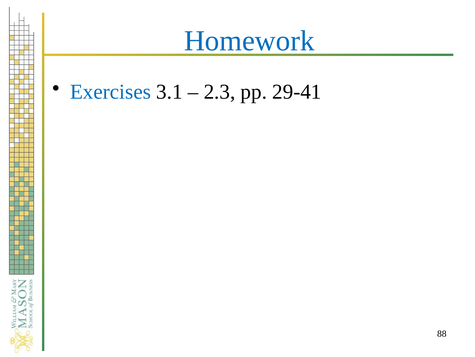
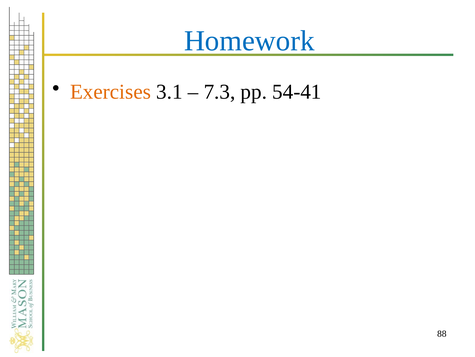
Exercises colour: blue -> orange (110, 92)
2.3: 2.3 -> 7.3 (220, 92)
29-41: 29-41 -> 54-41 (297, 92)
